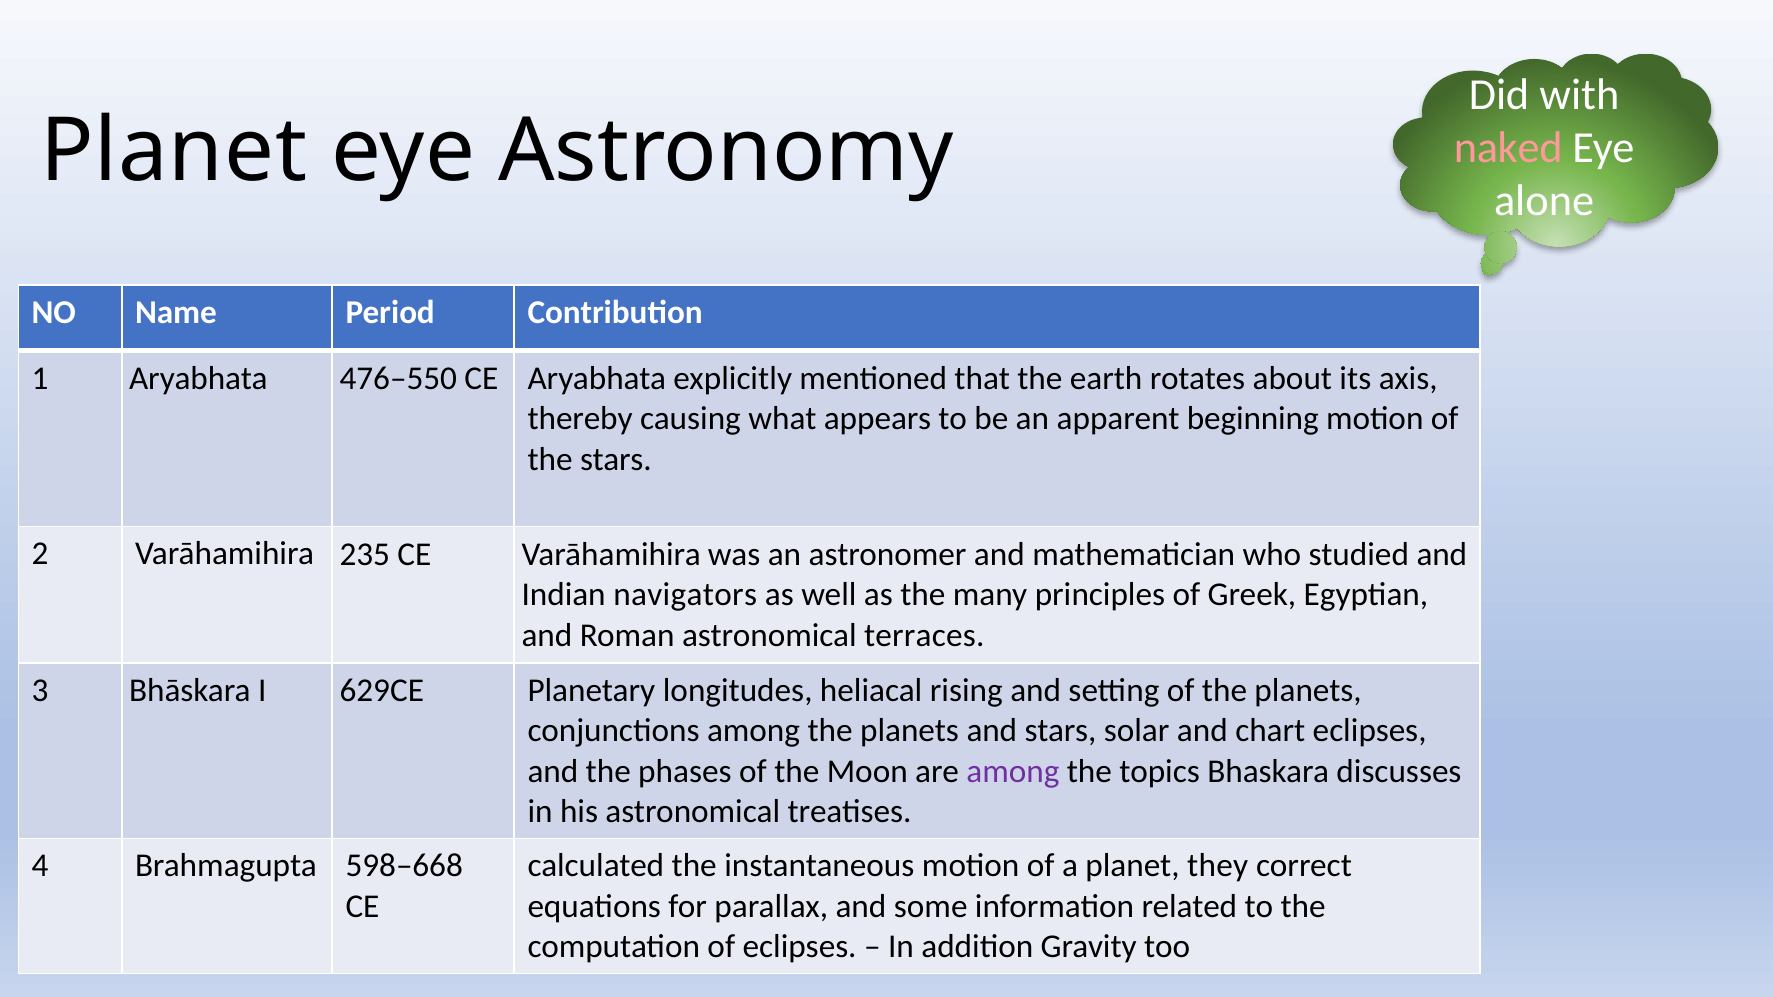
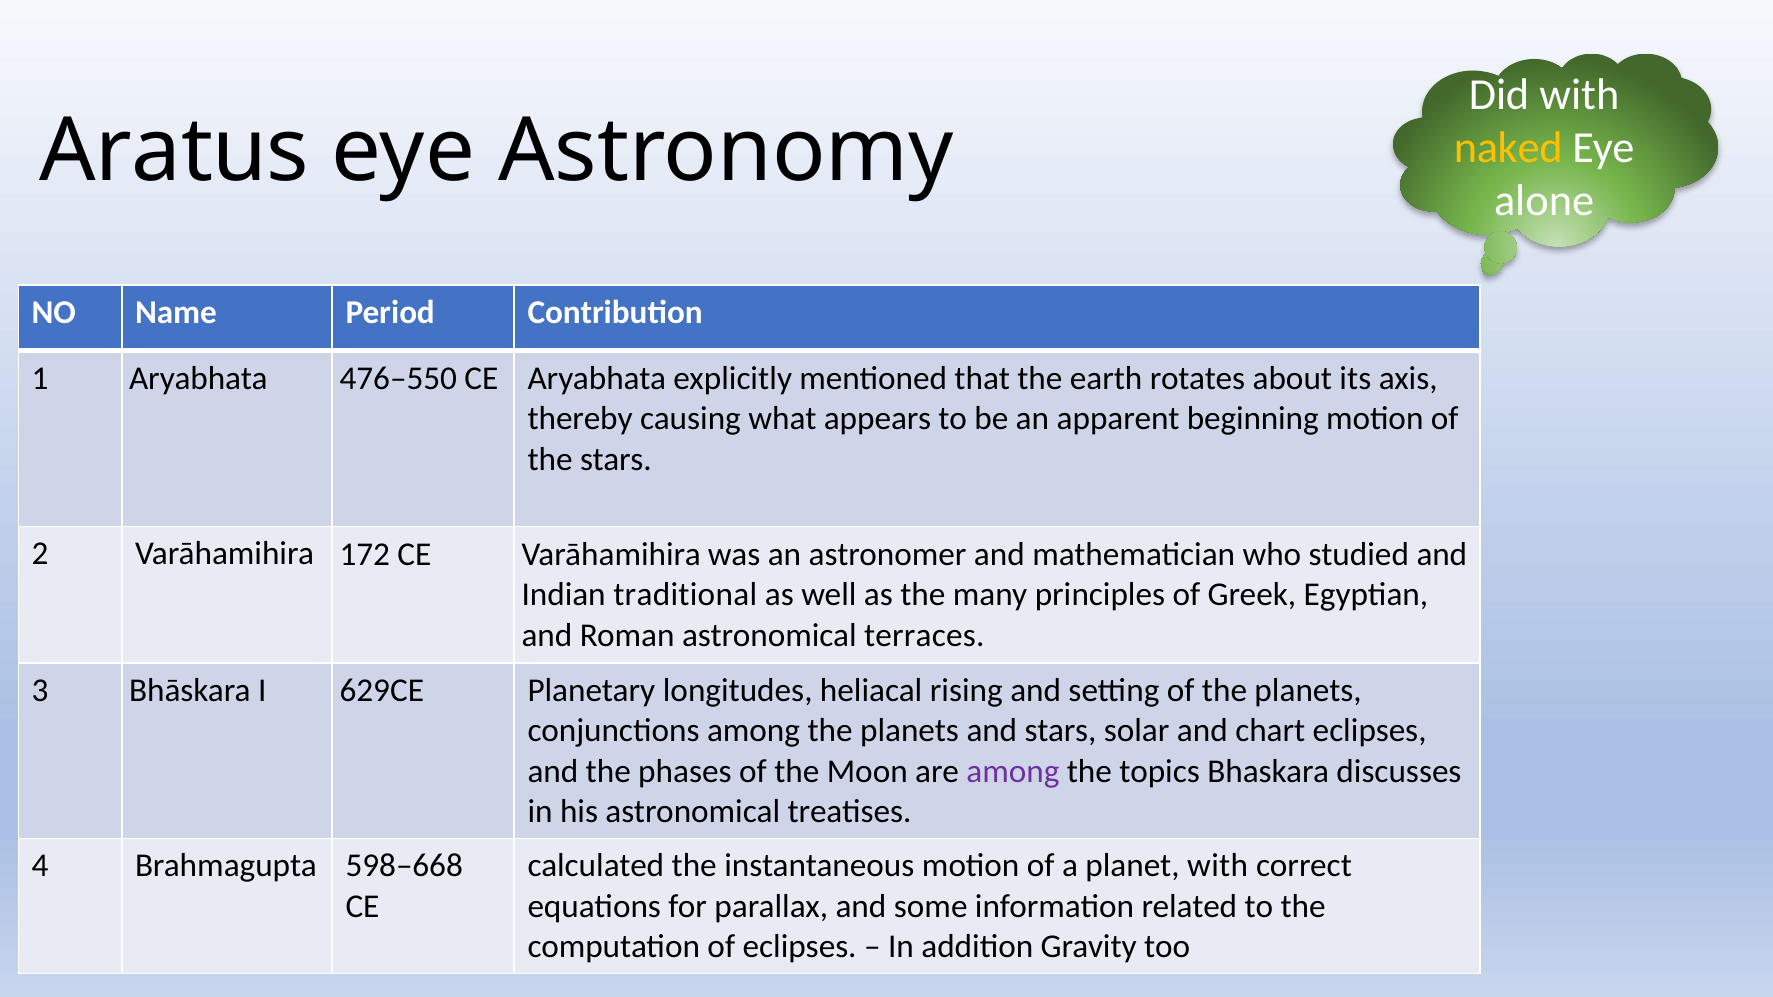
Planet: Planet -> Aratus (175, 151)
naked colour: pink -> yellow (1508, 148)
235: 235 -> 172 (365, 555)
navigators: navigators -> traditional (685, 595)
planet they: they -> with (1218, 866)
